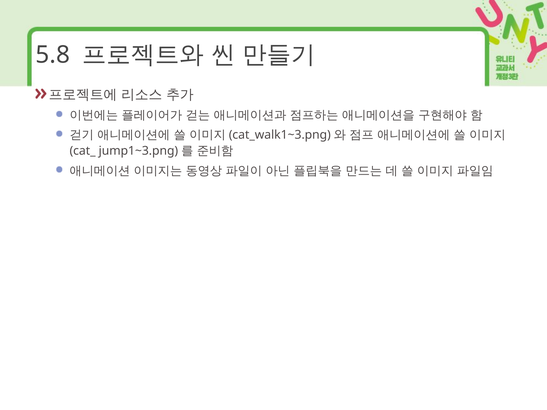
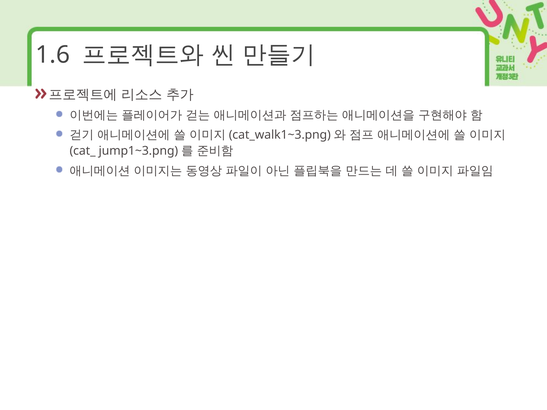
5.8: 5.8 -> 1.6 (53, 55)
